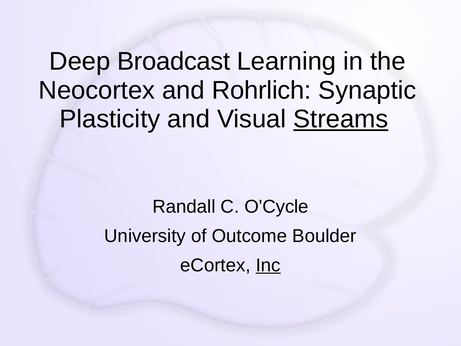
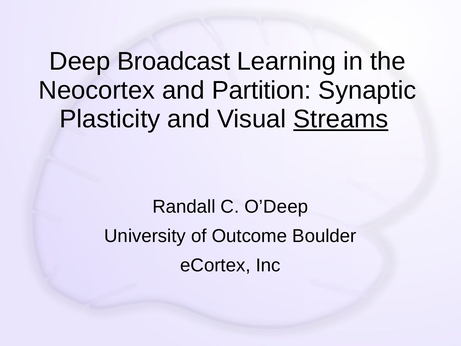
Rohrlich: Rohrlich -> Partition (262, 90)
O’Cycle: O’Cycle -> O’Deep (276, 207)
Inc underline: present -> none (268, 265)
